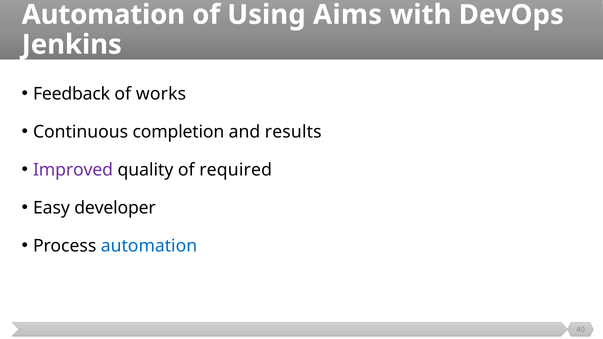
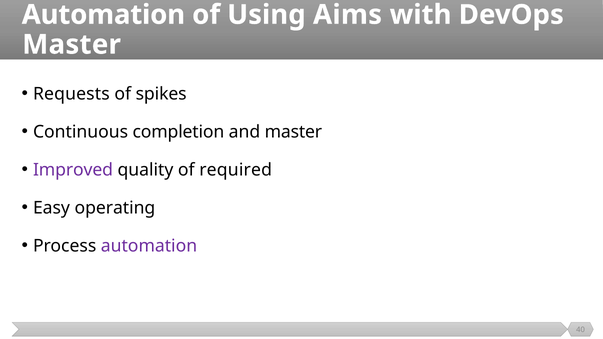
Jenkins: Jenkins -> Master (72, 45)
Feedback: Feedback -> Requests (71, 94)
works: works -> spikes (161, 94)
and results: results -> master (293, 132)
developer: developer -> operating (115, 208)
automation colour: blue -> purple (149, 246)
